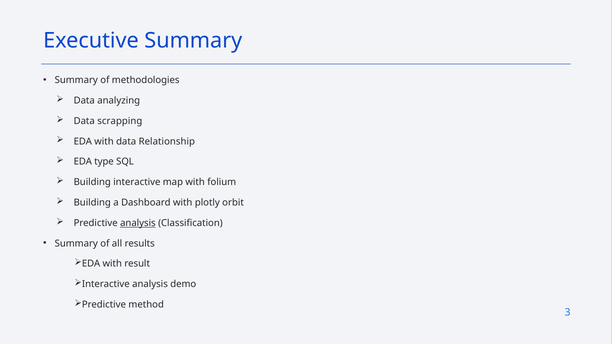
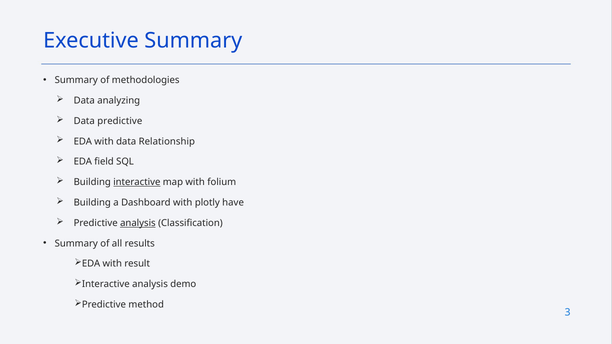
Data scrapping: scrapping -> predictive (120, 121)
type: type -> field (104, 162)
interactive underline: none -> present (137, 182)
orbit: orbit -> have (233, 203)
